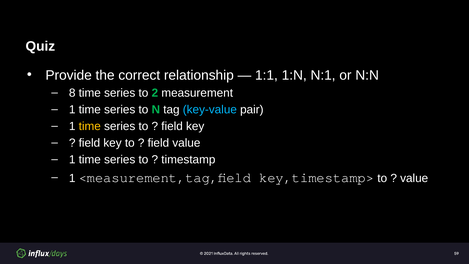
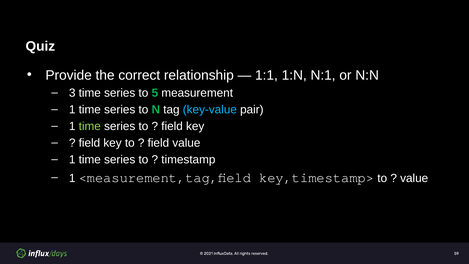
8: 8 -> 3 (72, 93)
2: 2 -> 5 (155, 93)
time colour: yellow -> light green (90, 126)
